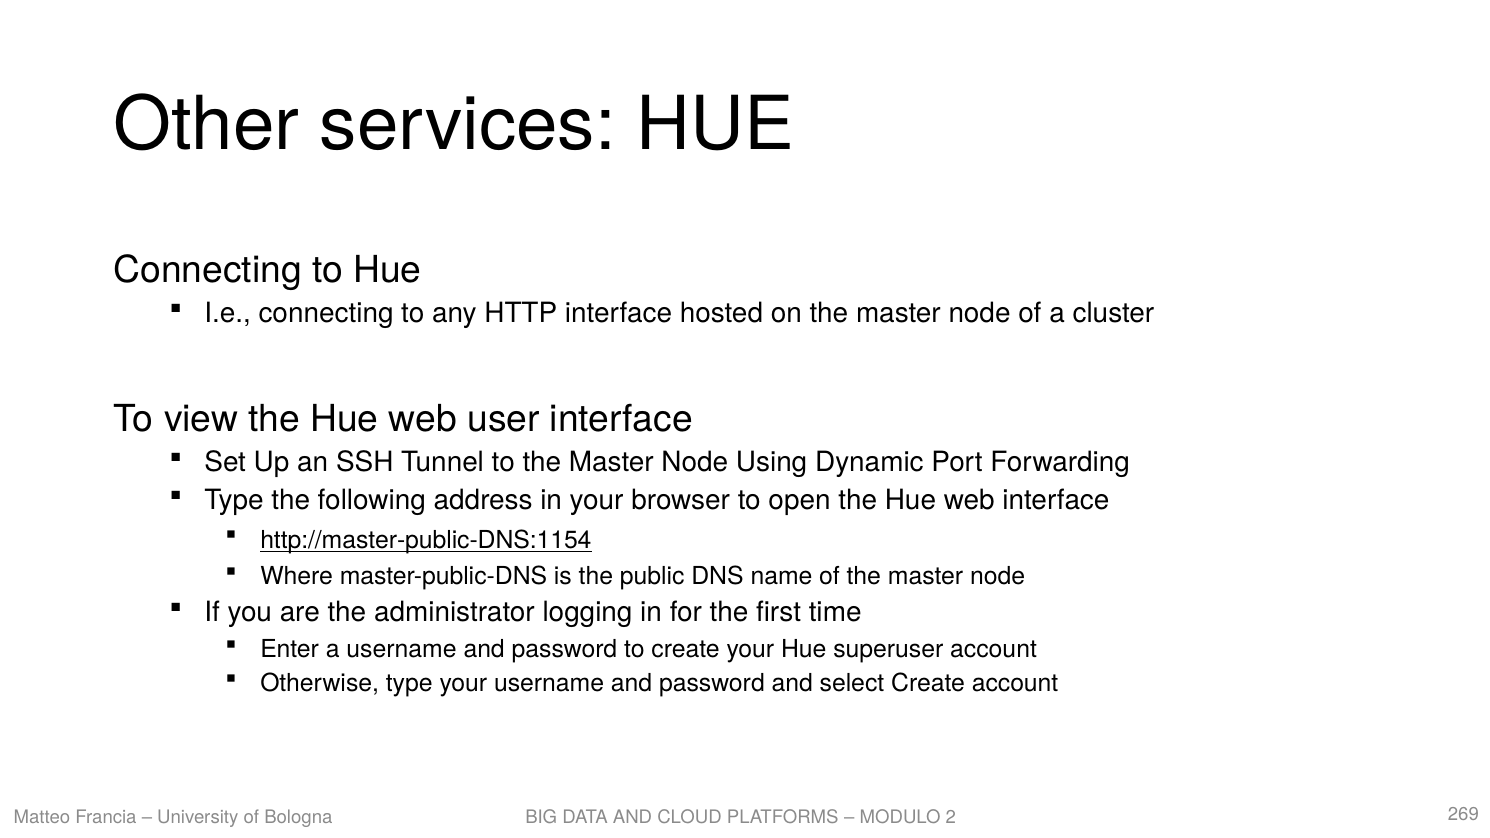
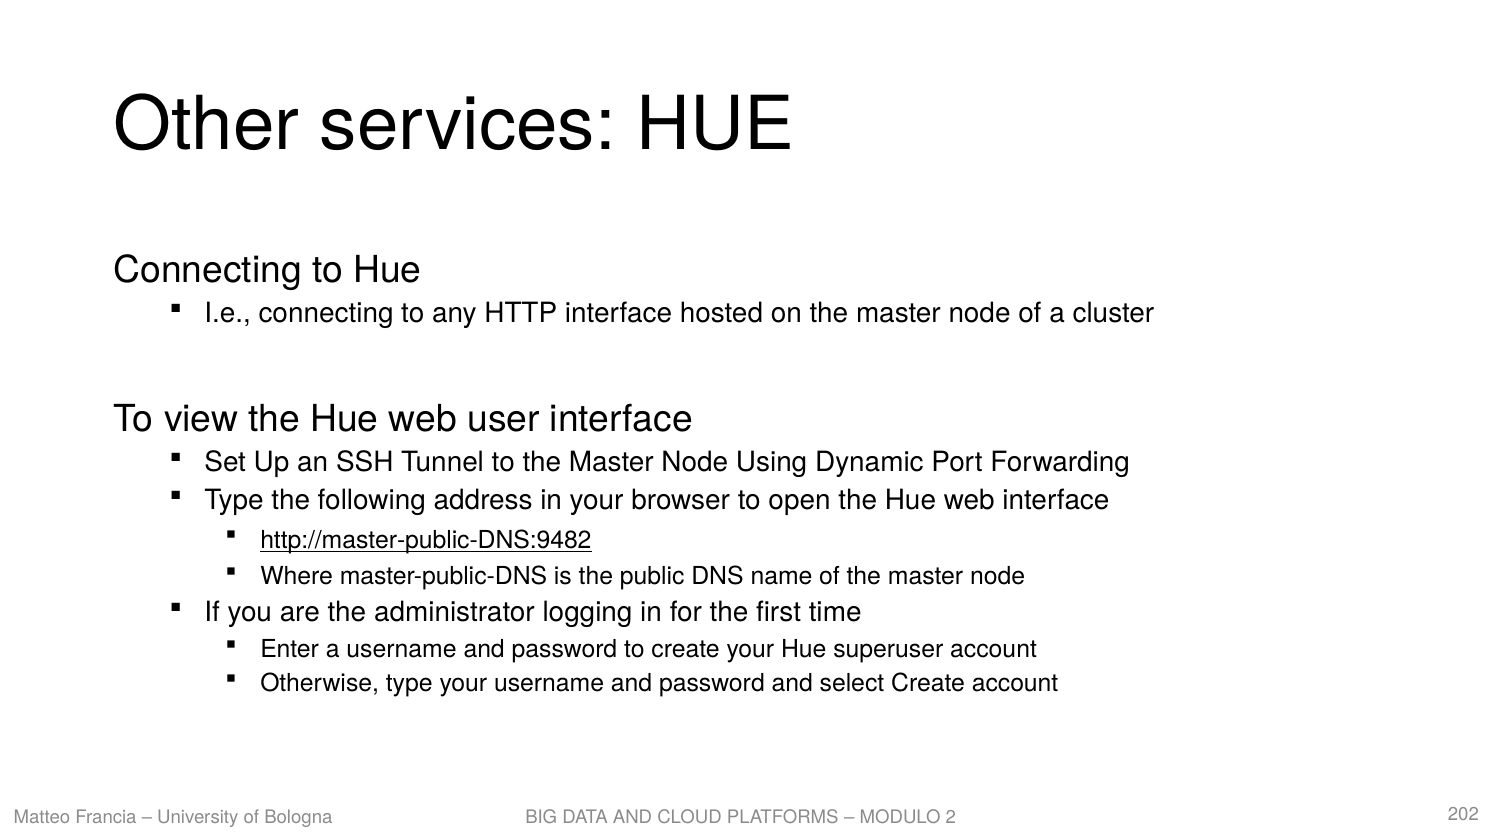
http://master-public-DNS:1154: http://master-public-DNS:1154 -> http://master-public-DNS:9482 (426, 540)
269: 269 -> 202 (1463, 815)
